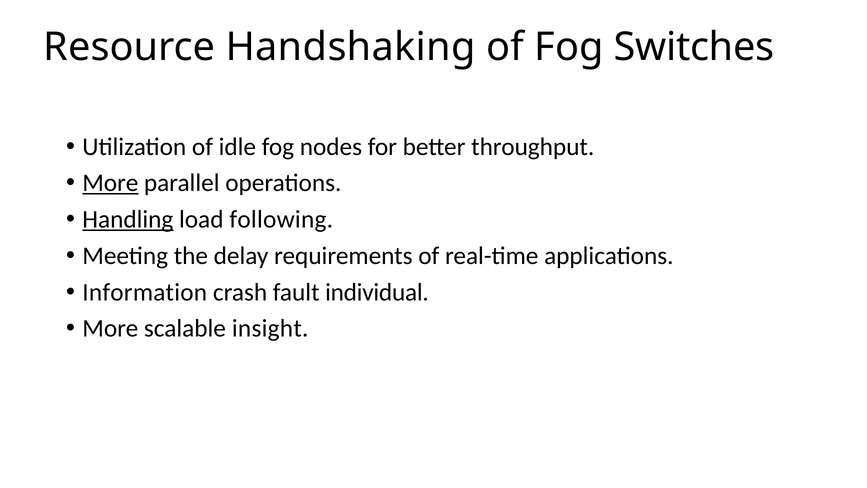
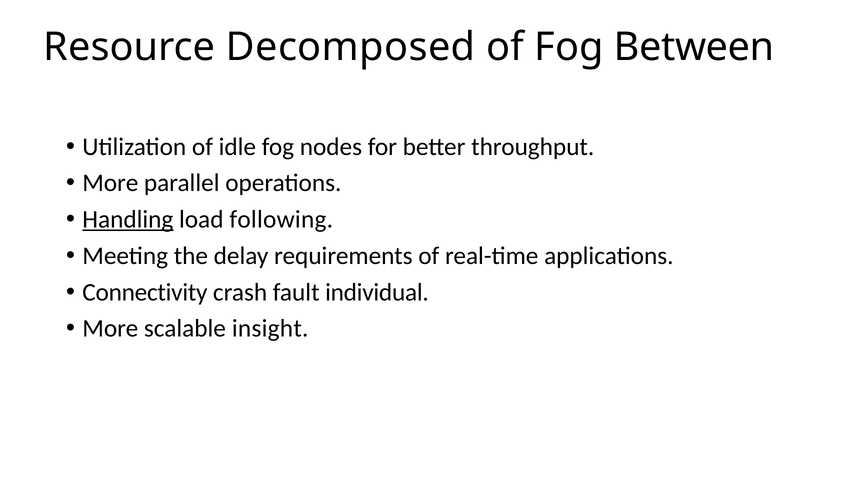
Handshaking: Handshaking -> Decomposed (351, 47)
Switches: Switches -> Between (694, 47)
More underline: present -> none (110, 183)
Information: Information -> Connectivity (145, 292)
